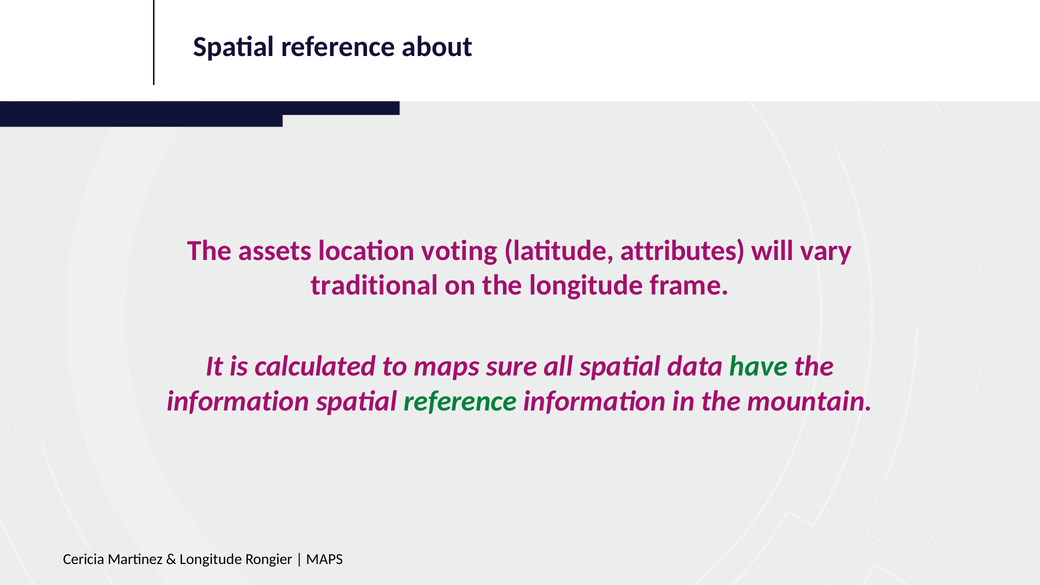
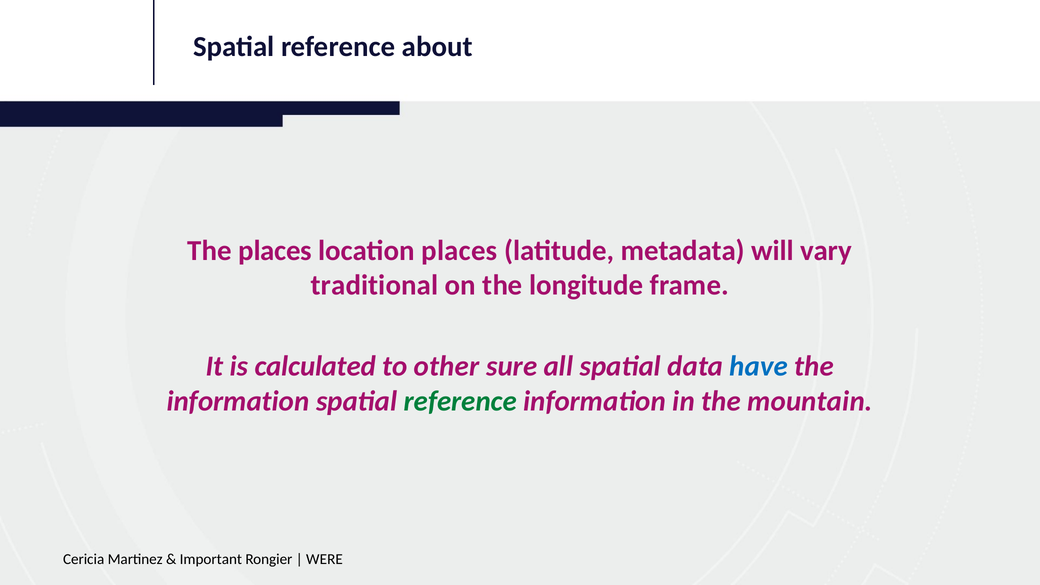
The assets: assets -> places (275, 251)
location voting: voting -> places (459, 251)
attributes: attributes -> metadata (683, 251)
to maps: maps -> other (447, 366)
have colour: green -> blue (759, 366)
Longitude: Longitude -> Important (211, 559)
MAPS: MAPS -> WERE (324, 559)
